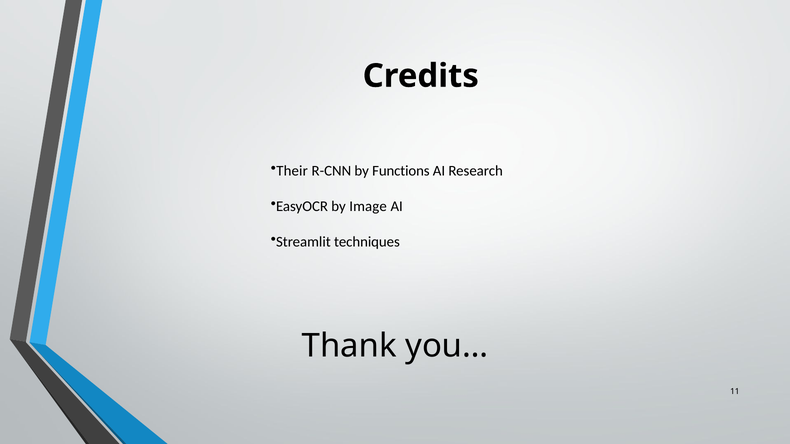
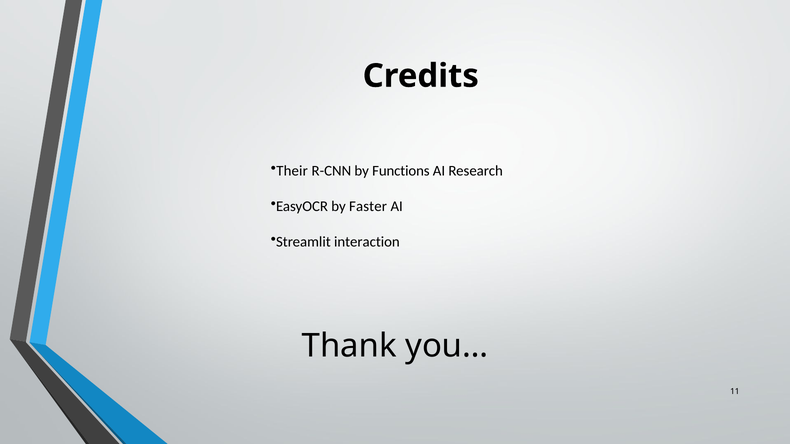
Image: Image -> Faster (368, 207)
techniques: techniques -> interaction (367, 242)
